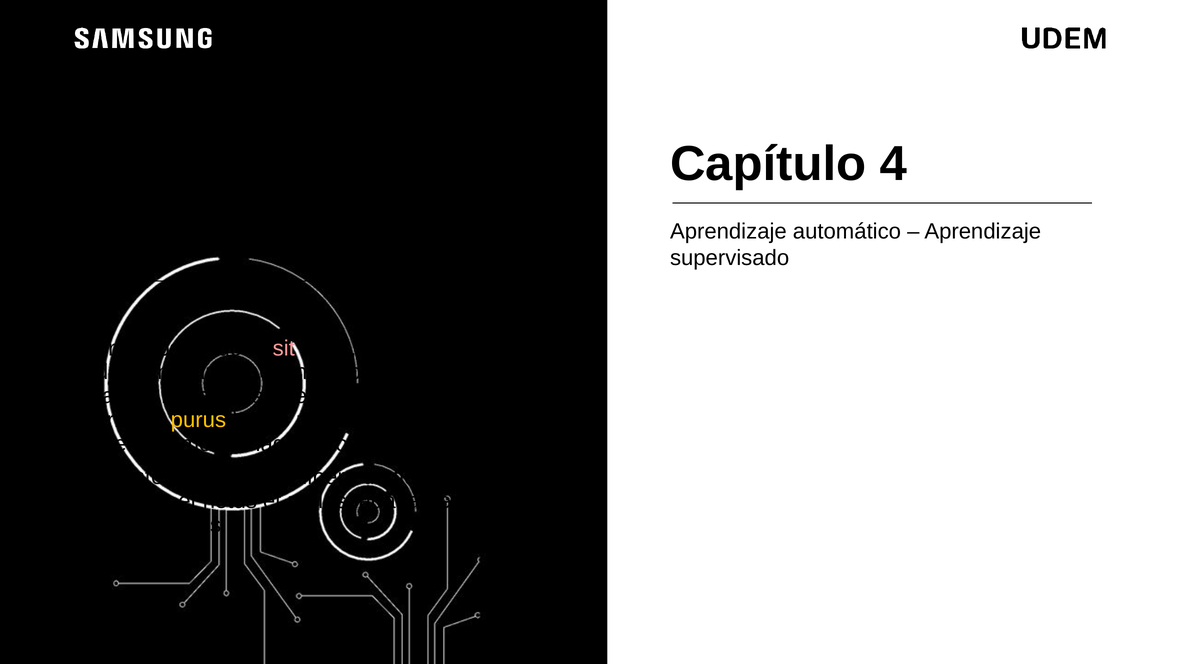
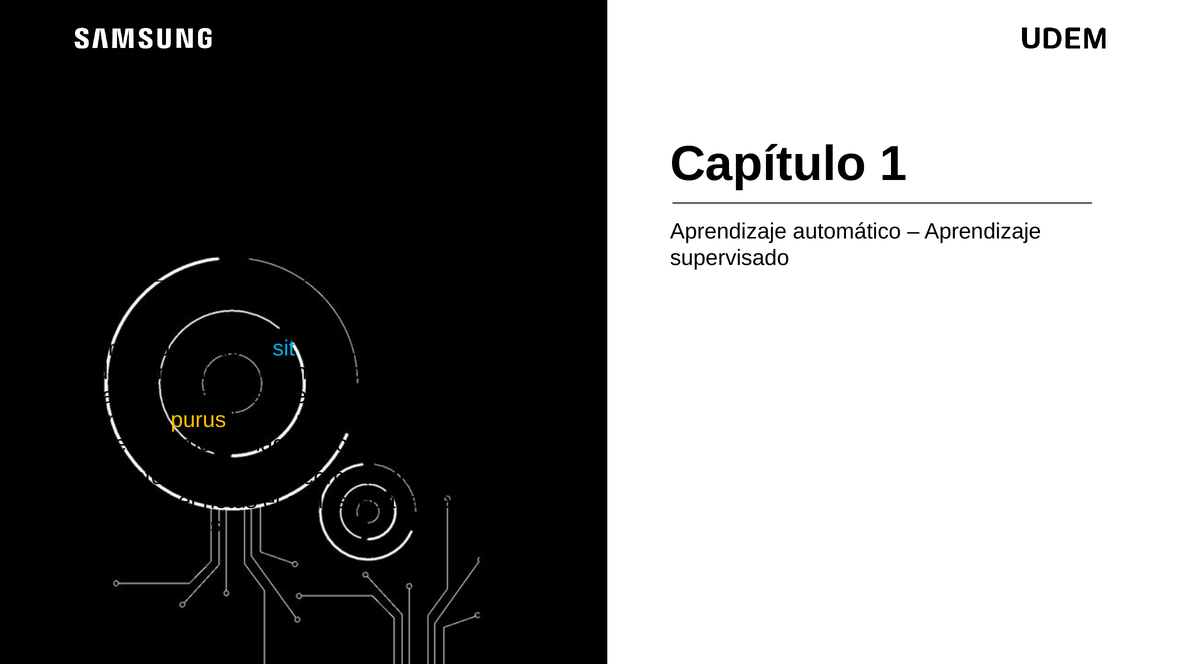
4: 4 -> 1 (894, 164)
sit colour: pink -> light blue (284, 348)
habitant libero: libero -> cómo (330, 477)
